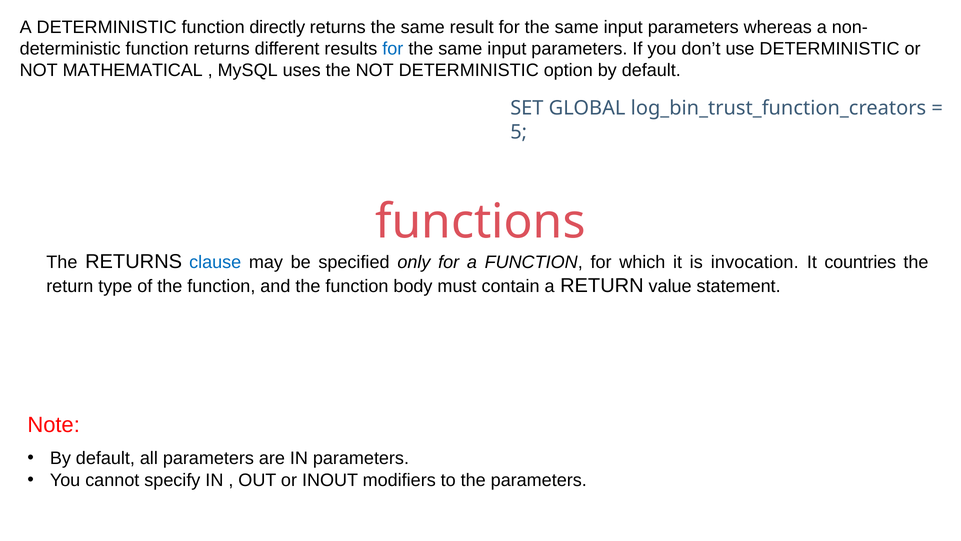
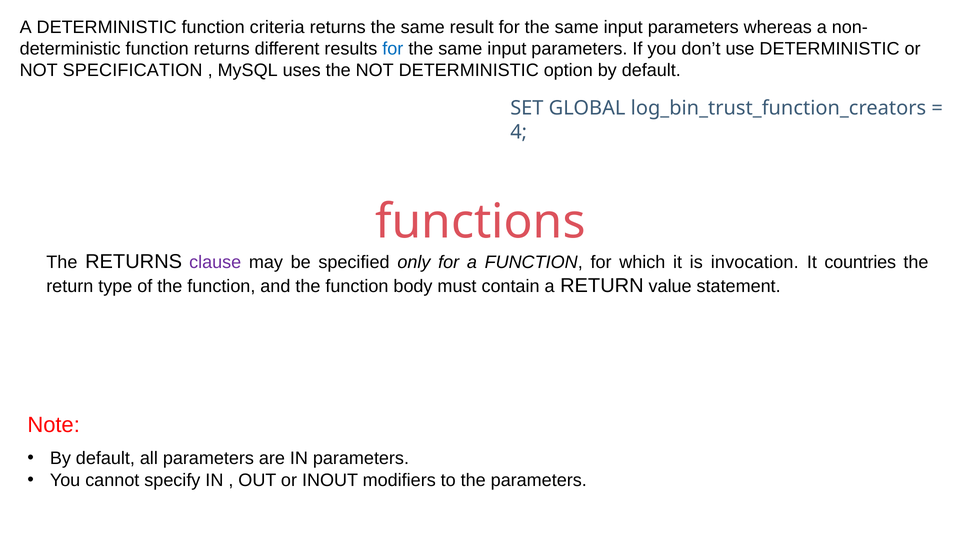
directly: directly -> criteria (277, 27)
MATHEMATICAL: MATHEMATICAL -> SPECIFICATION (133, 70)
5: 5 -> 4 (519, 132)
clause colour: blue -> purple (215, 262)
